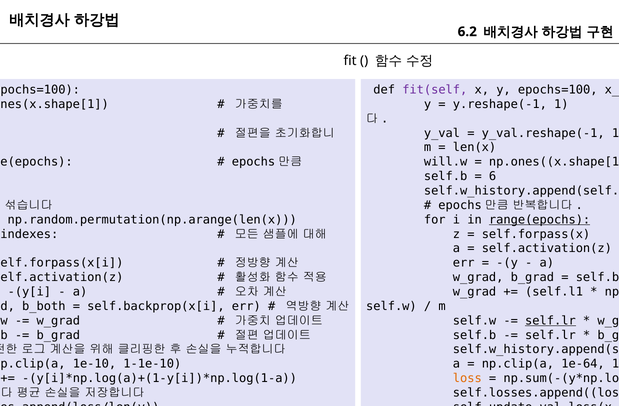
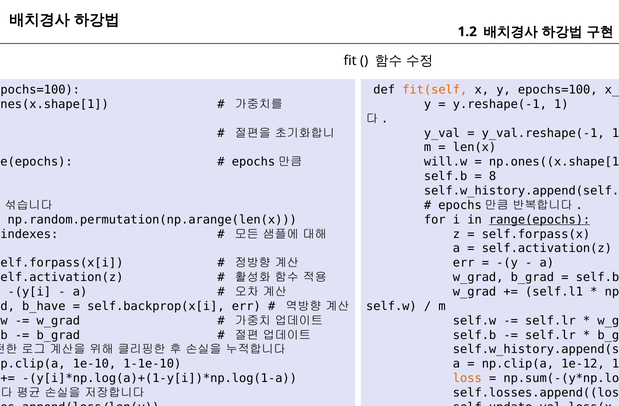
6.2: 6.2 -> 1.2 (467, 32)
fit(self colour: purple -> orange (435, 90)
6: 6 -> 8 (493, 177)
b_both: b_both -> b_have (44, 307)
self.lr underline: present -> none (550, 321)
1e-64: 1e-64 -> 1e-12 (583, 364)
